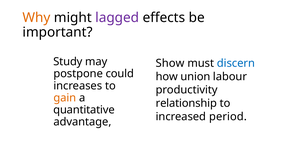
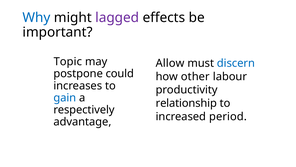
Why colour: orange -> blue (37, 18)
Study: Study -> Topic (68, 62)
Show: Show -> Allow (170, 63)
union: union -> other (195, 76)
gain colour: orange -> blue (65, 97)
quantitative: quantitative -> respectively (84, 109)
